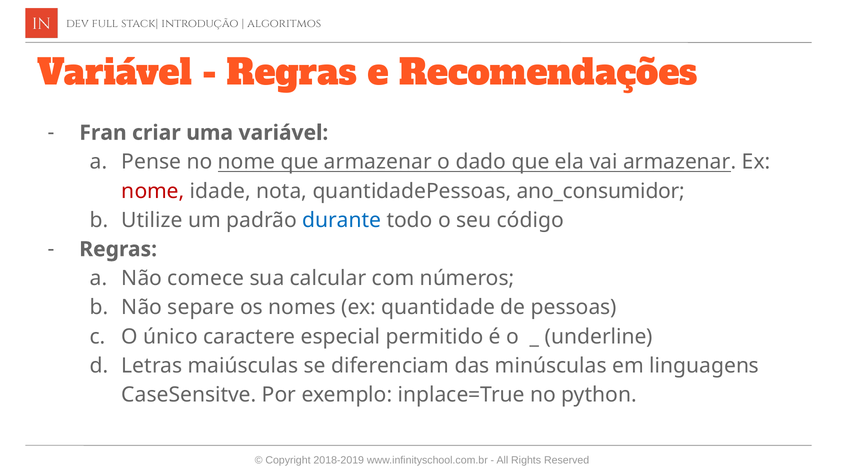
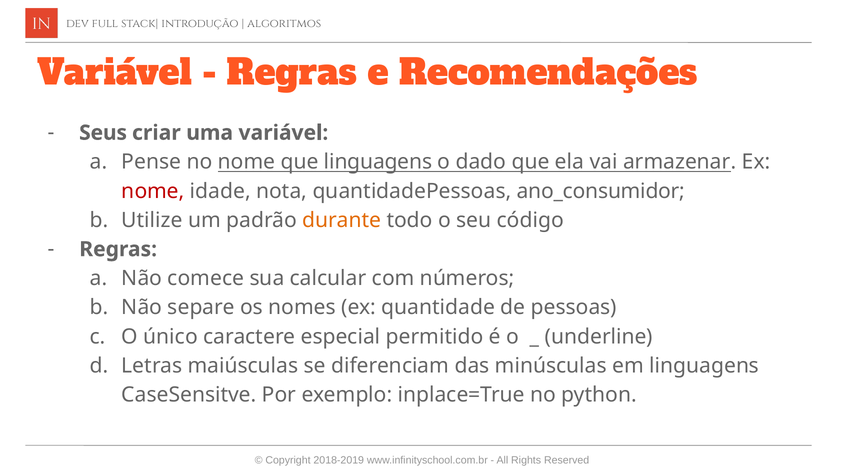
Fran: Fran -> Seus (103, 133)
que armazenar: armazenar -> linguagens (378, 162)
durante colour: blue -> orange (342, 220)
